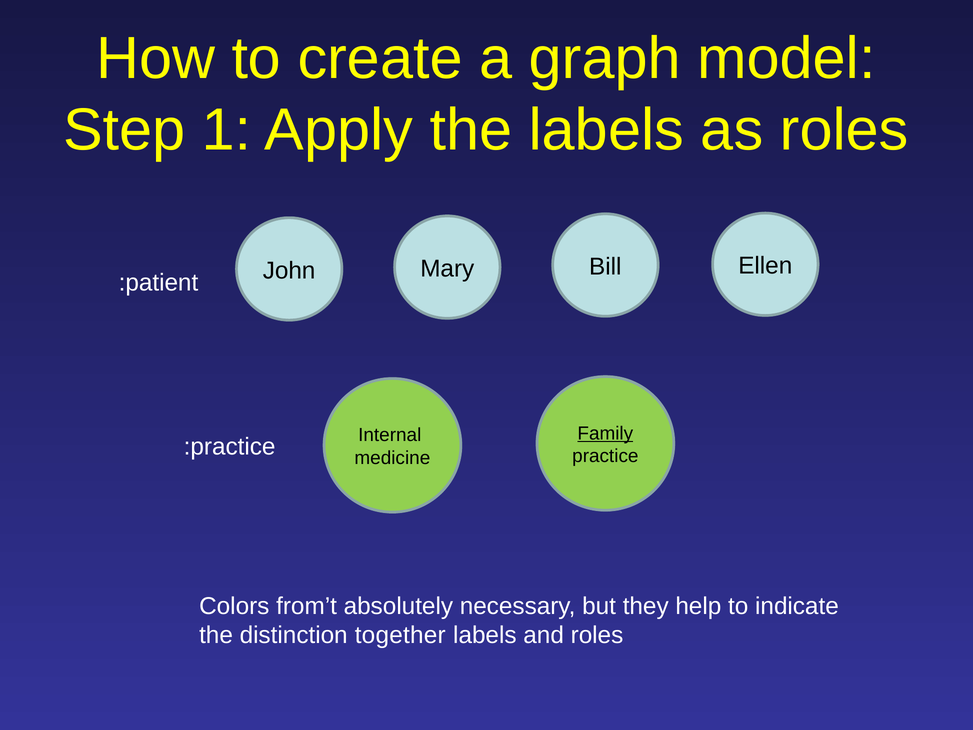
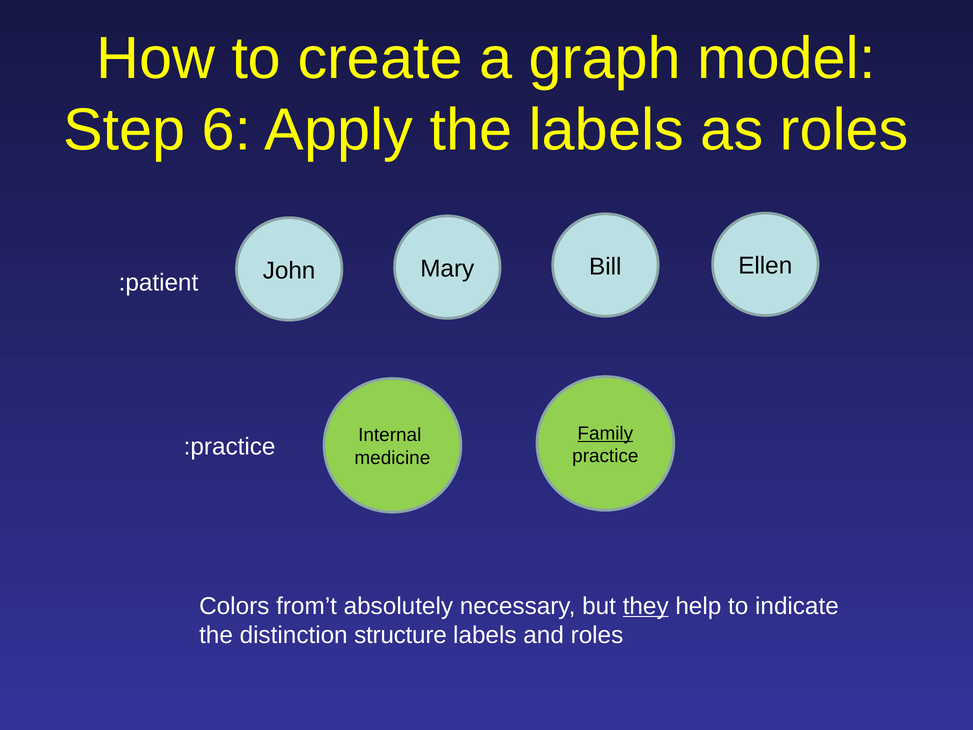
1: 1 -> 6 (226, 130)
they underline: none -> present (646, 606)
together: together -> structure (400, 635)
